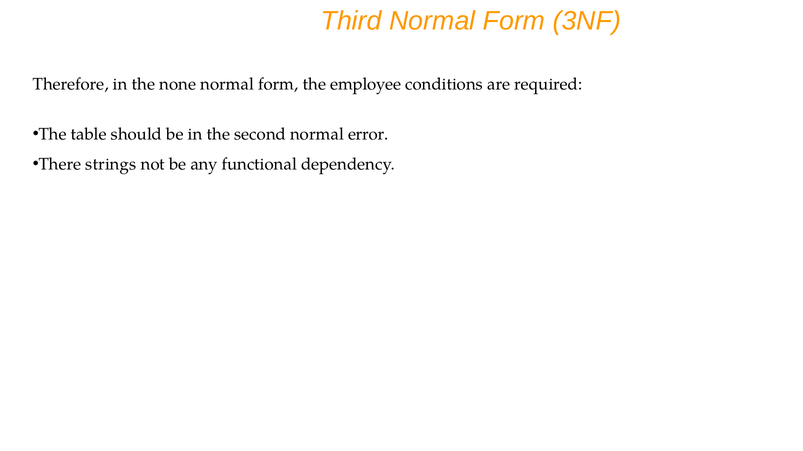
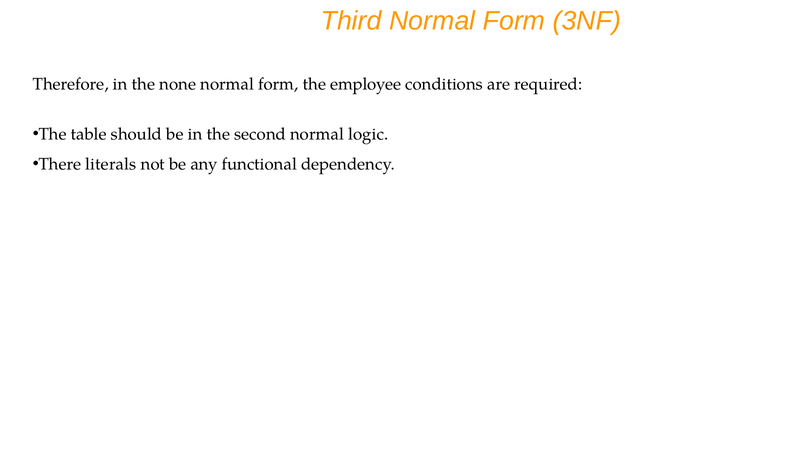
error: error -> logic (368, 135)
strings: strings -> literals (111, 165)
